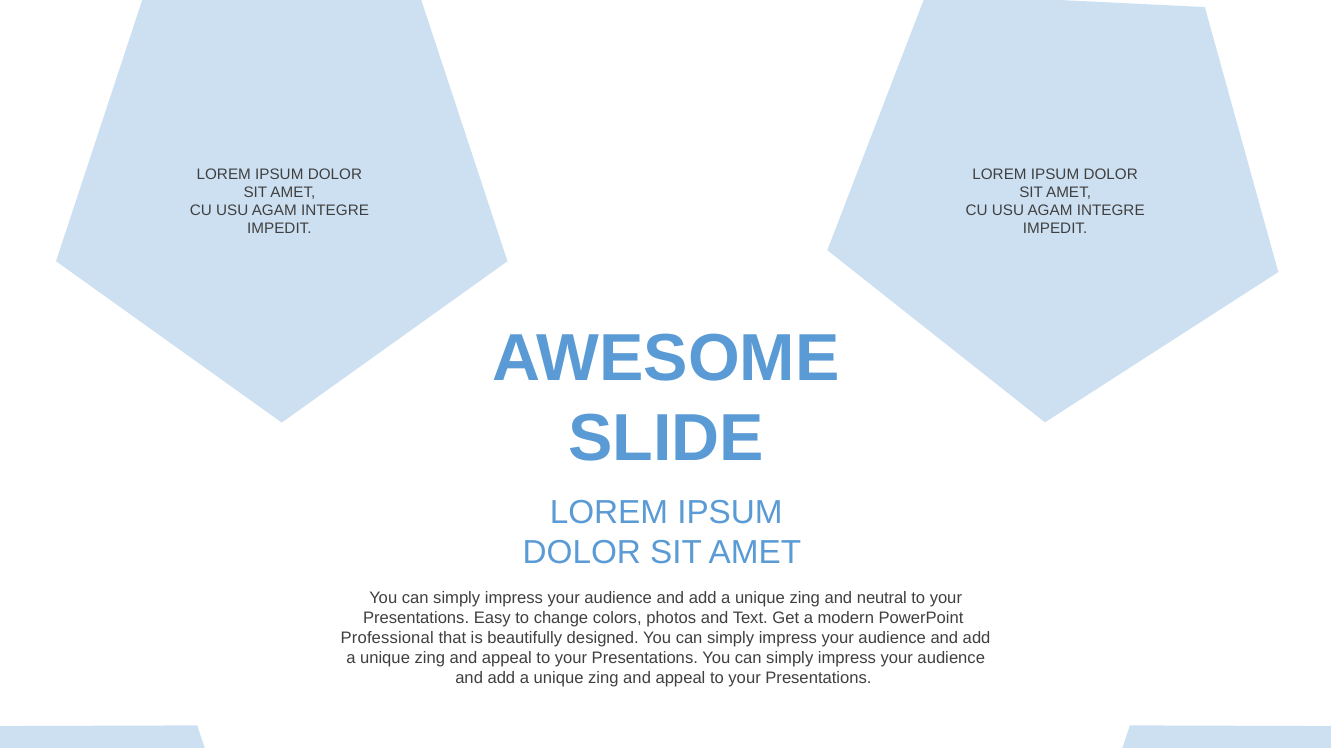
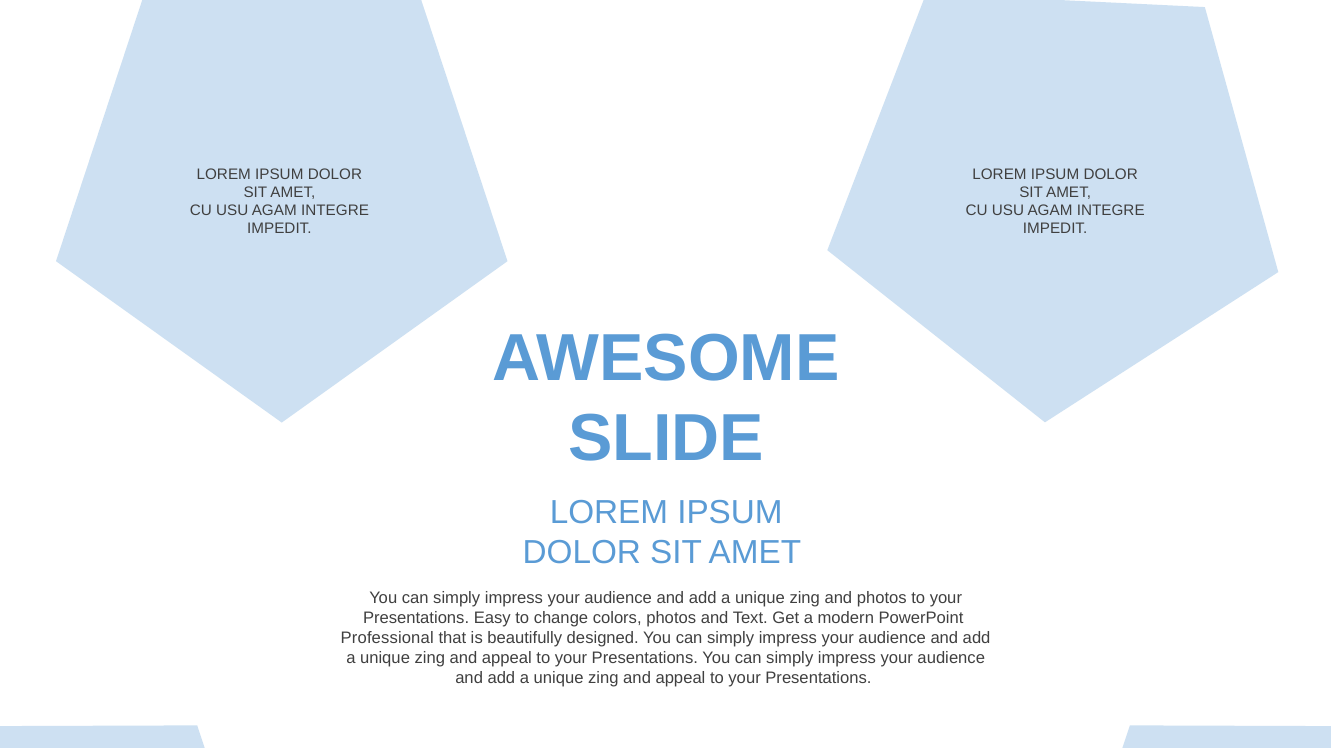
and neutral: neutral -> photos (882, 598)
